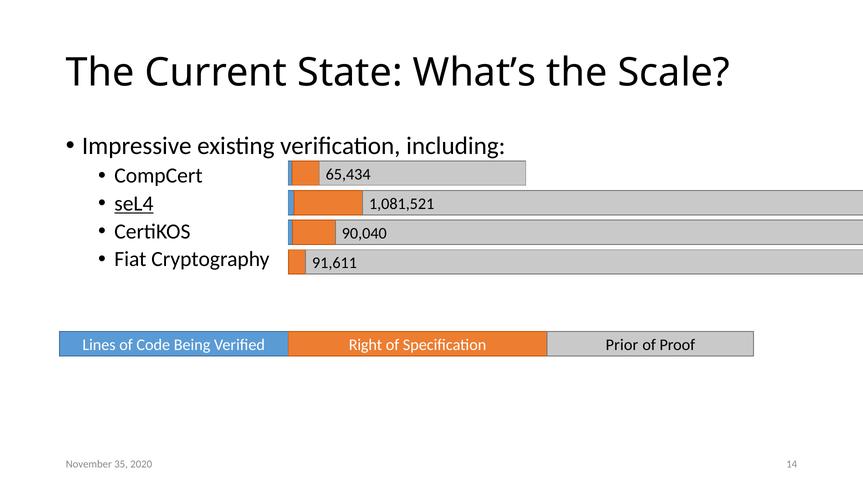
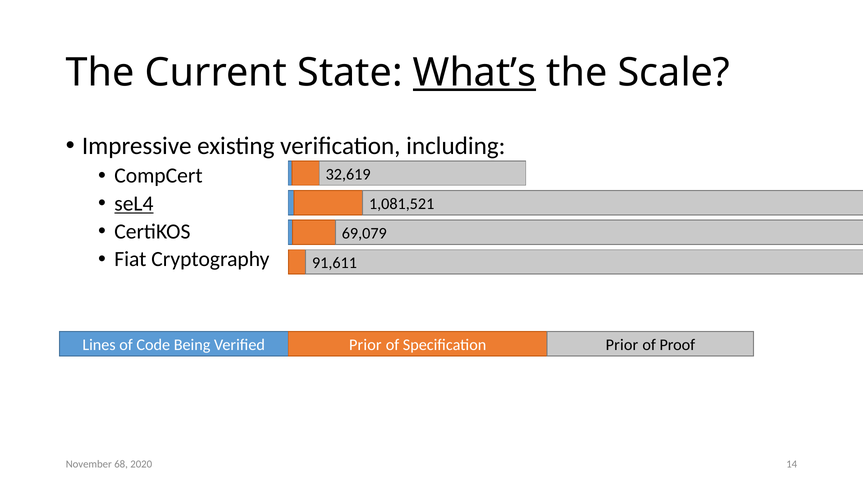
What’s underline: none -> present (475, 72)
65,434: 65,434 -> 32,619 (348, 174)
90,040: 90,040 -> 69,079 (364, 233)
Verified Right: Right -> Prior (365, 344)
35: 35 -> 68 (121, 464)
